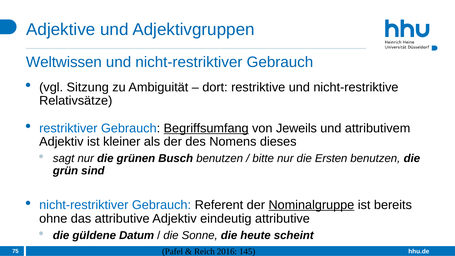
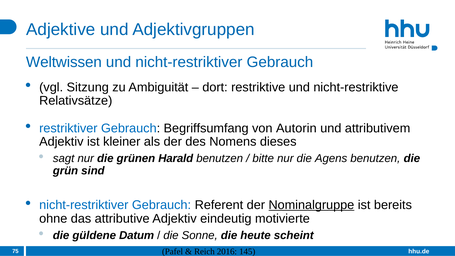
Begriffsumfang underline: present -> none (206, 128)
Jeweils: Jeweils -> Autorin (296, 128)
Busch: Busch -> Harald (176, 159)
Ersten: Ersten -> Agens (331, 159)
eindeutig attributive: attributive -> motivierte (282, 219)
